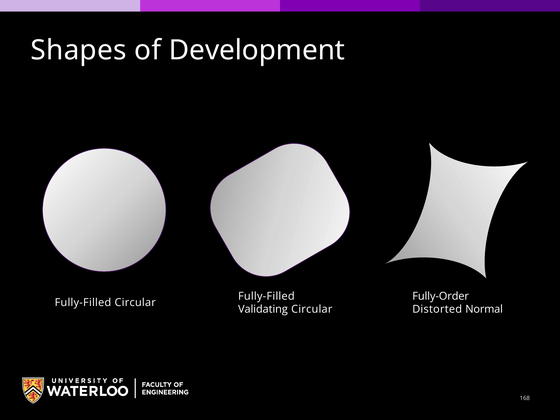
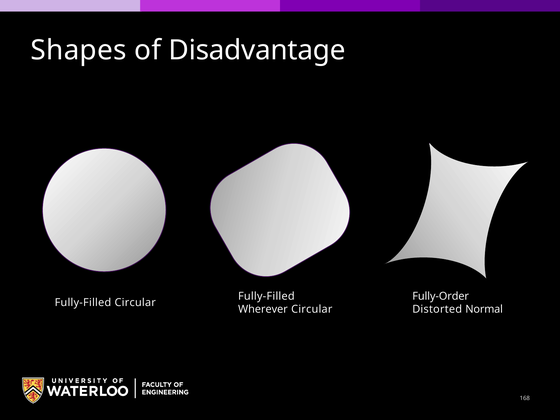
Development: Development -> Disadvantage (257, 50)
Validating: Validating -> Wherever (263, 309)
